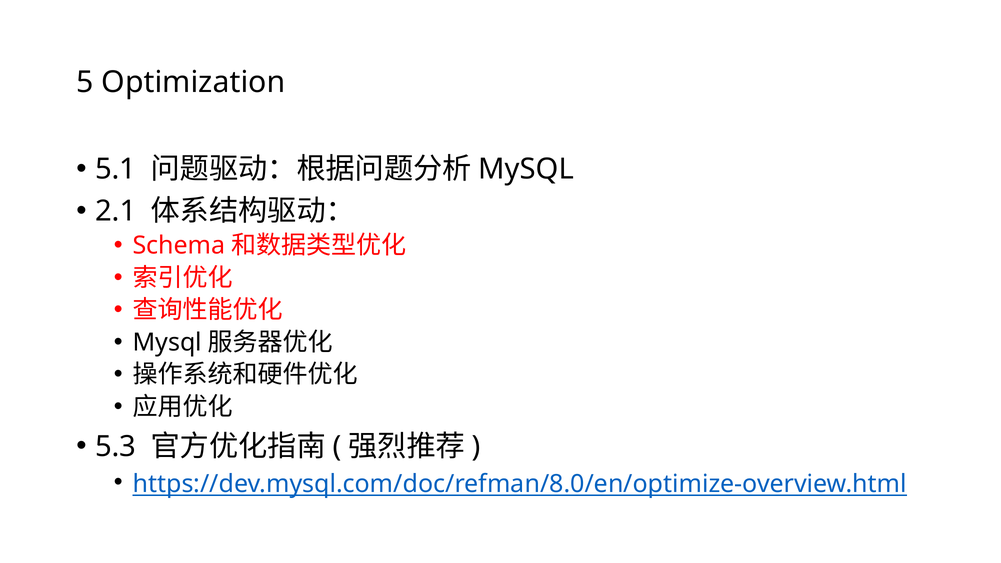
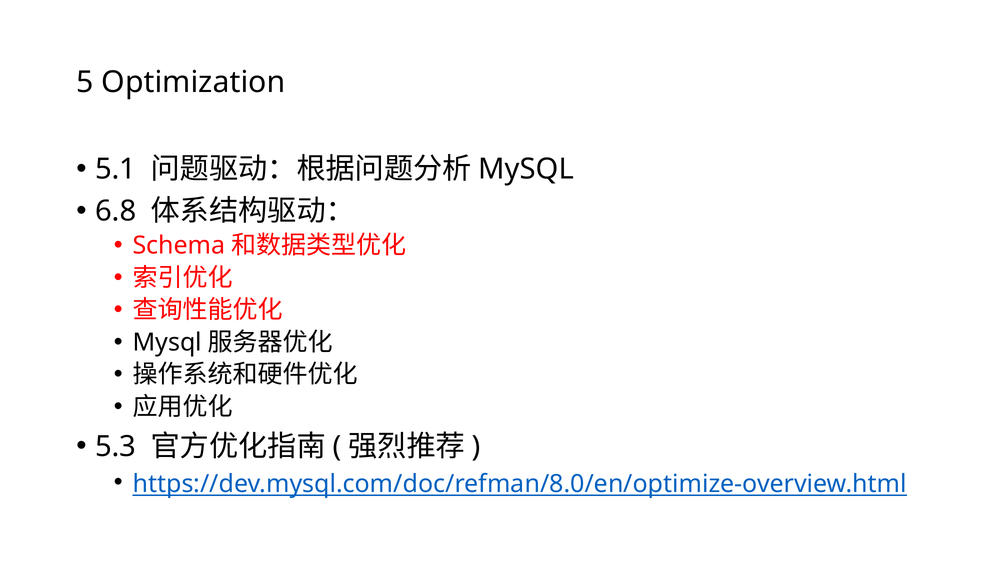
2.1: 2.1 -> 6.8 (116, 211)
